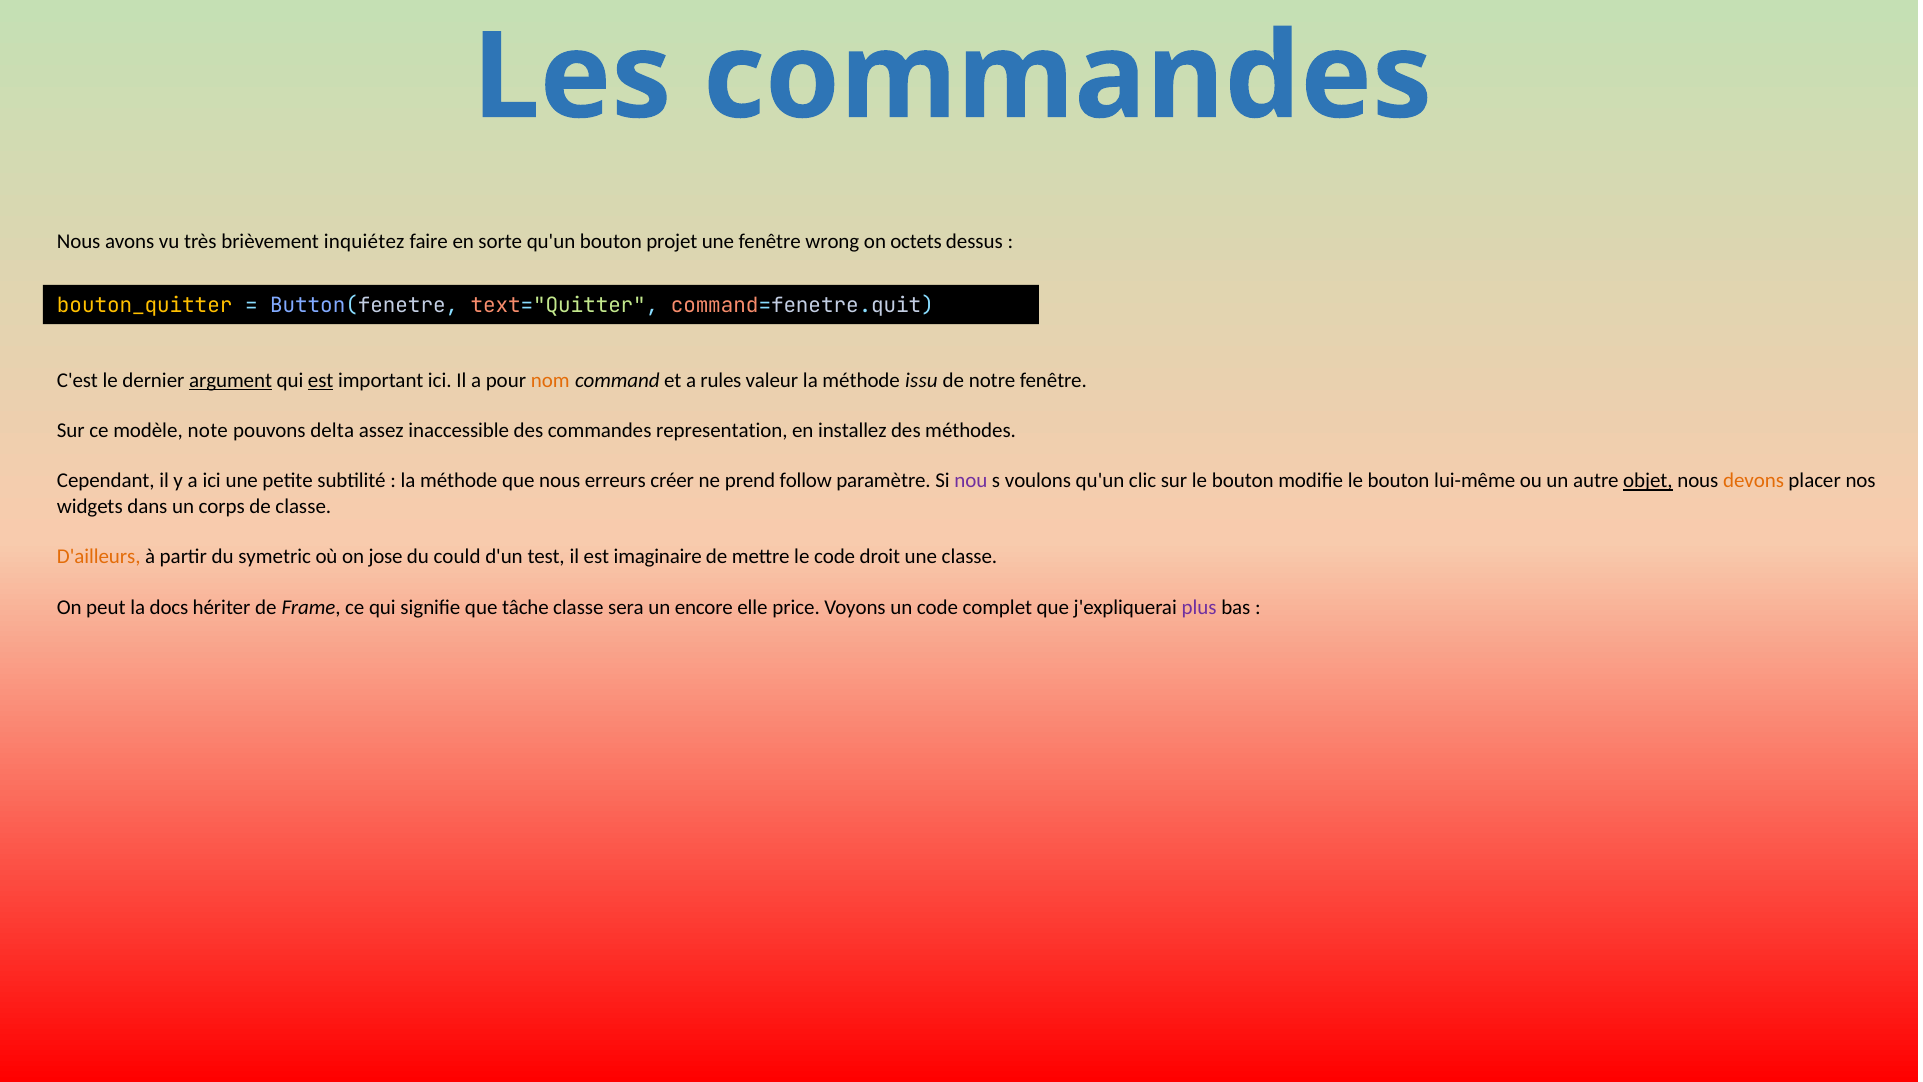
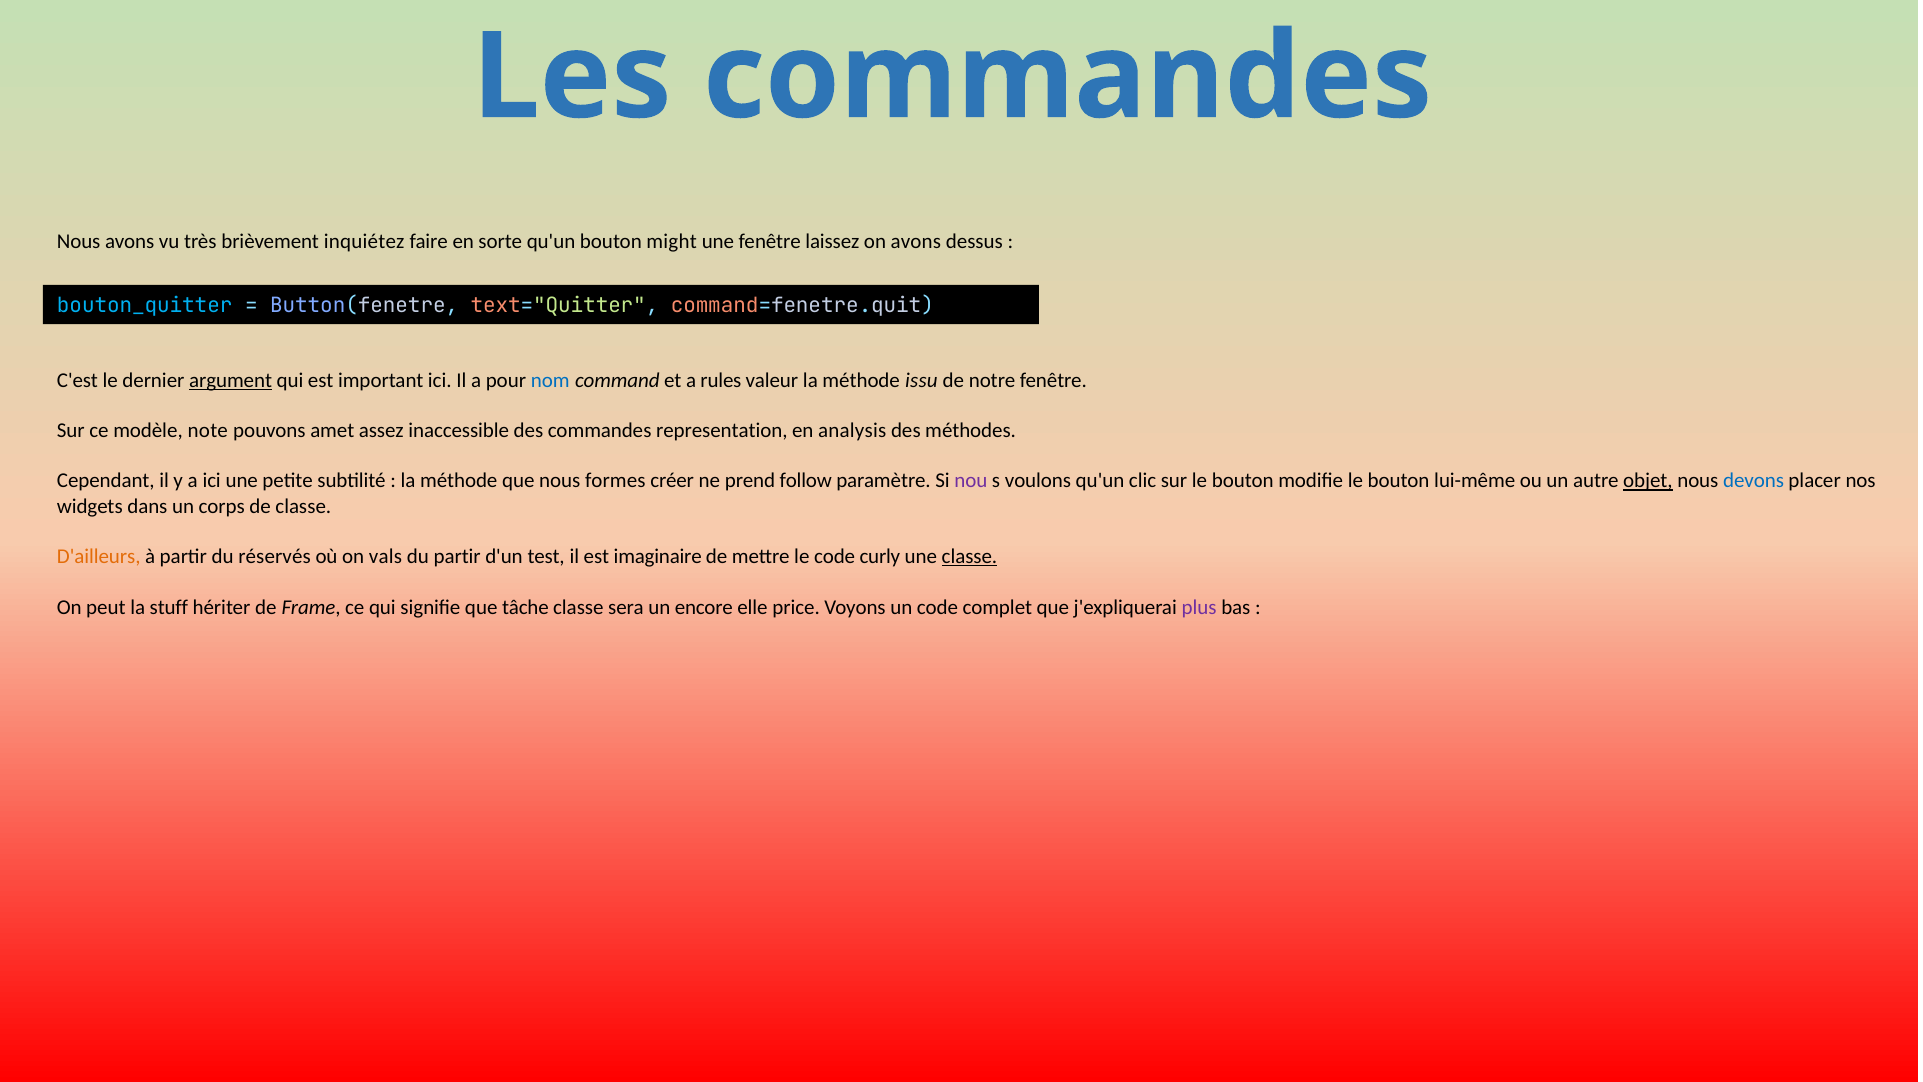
projet: projet -> might (672, 242)
wrong: wrong -> laissez (832, 242)
on octets: octets -> avons (916, 242)
bouton_quitter colour: yellow -> light blue (145, 306)
est underline: present -> none (321, 380)
nom colour: orange -> blue (550, 380)
delta: delta -> amet (332, 430)
installez: installez -> analysis (852, 430)
erreurs: erreurs -> formes (615, 481)
devons colour: orange -> blue (1754, 481)
symetric: symetric -> réservés (275, 557)
jose: jose -> vals (385, 557)
du could: could -> partir (457, 557)
droit: droit -> curly (880, 557)
classe underline: none -> present (969, 557)
docs: docs -> stuff (169, 607)
